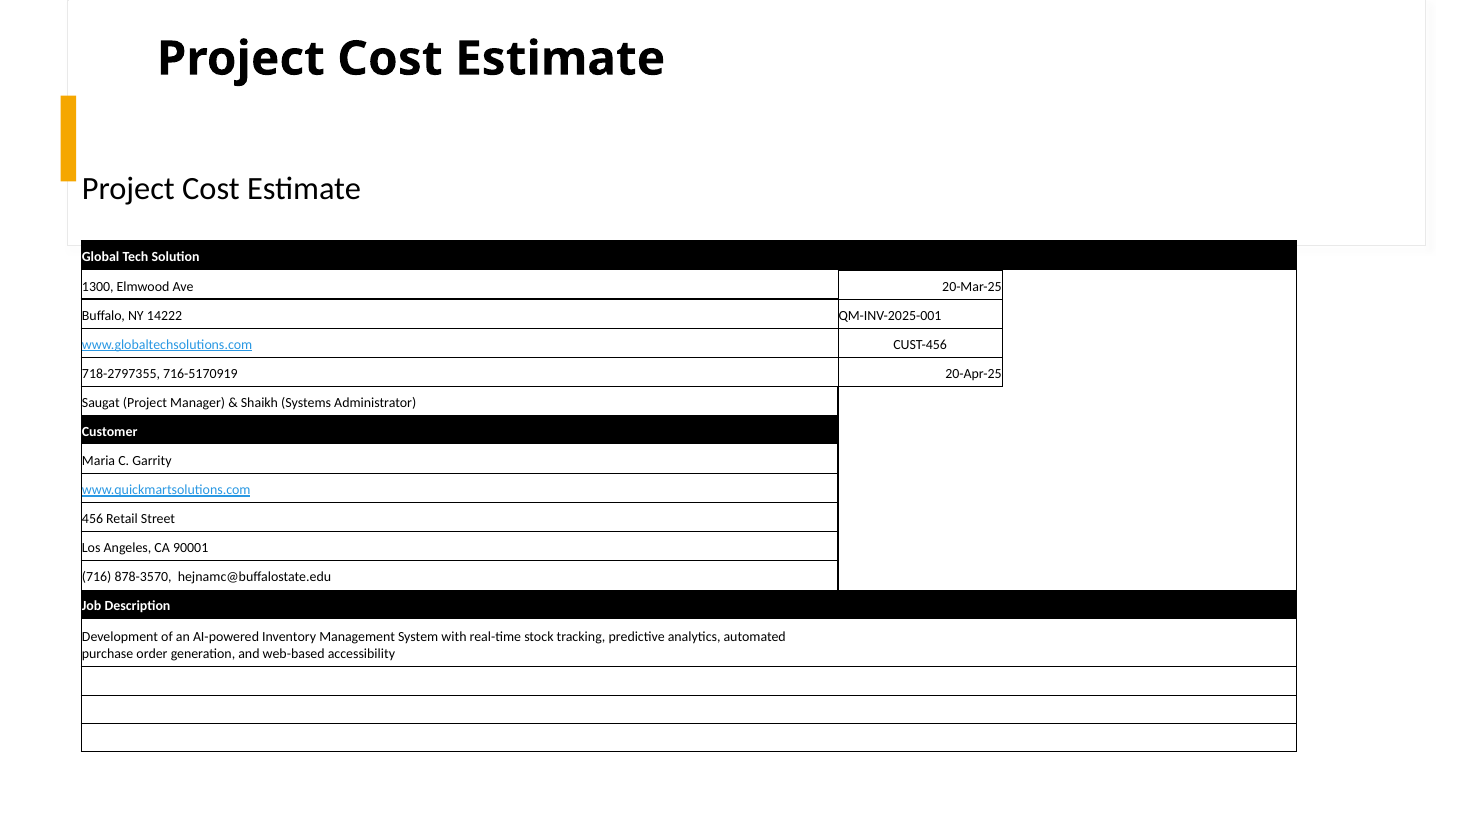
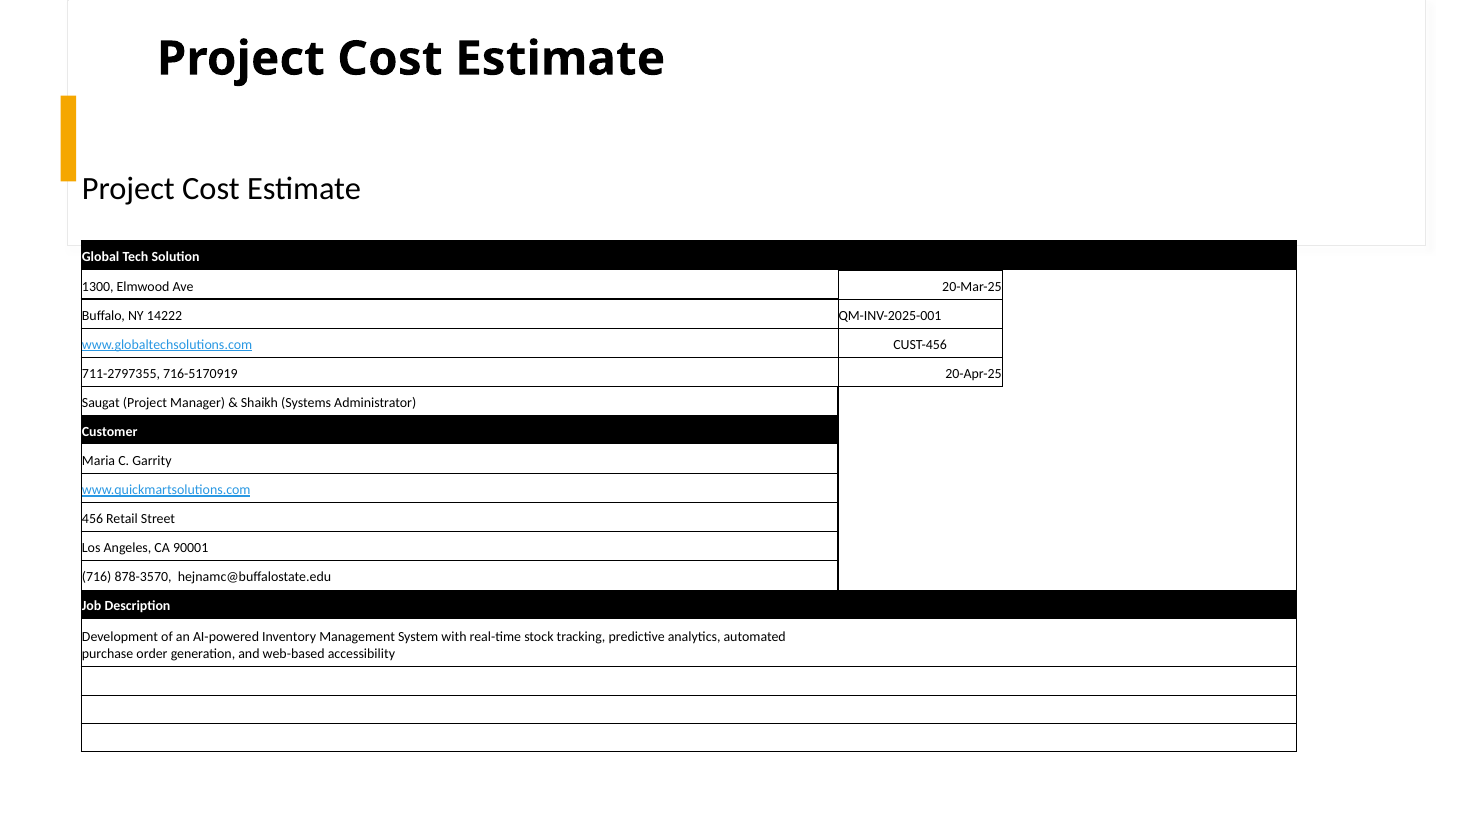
718-2797355: 718-2797355 -> 711-2797355 (121, 373)
